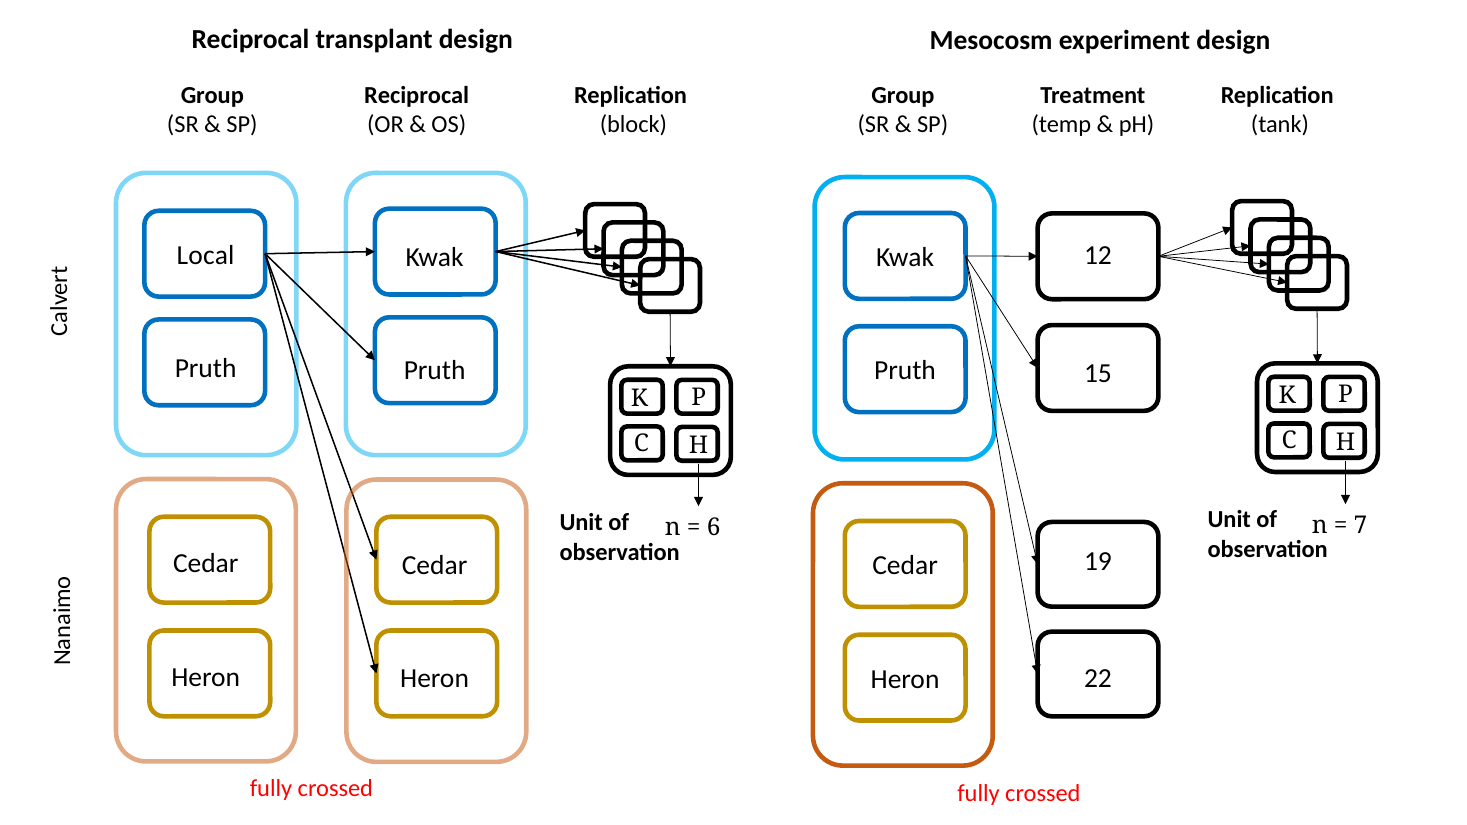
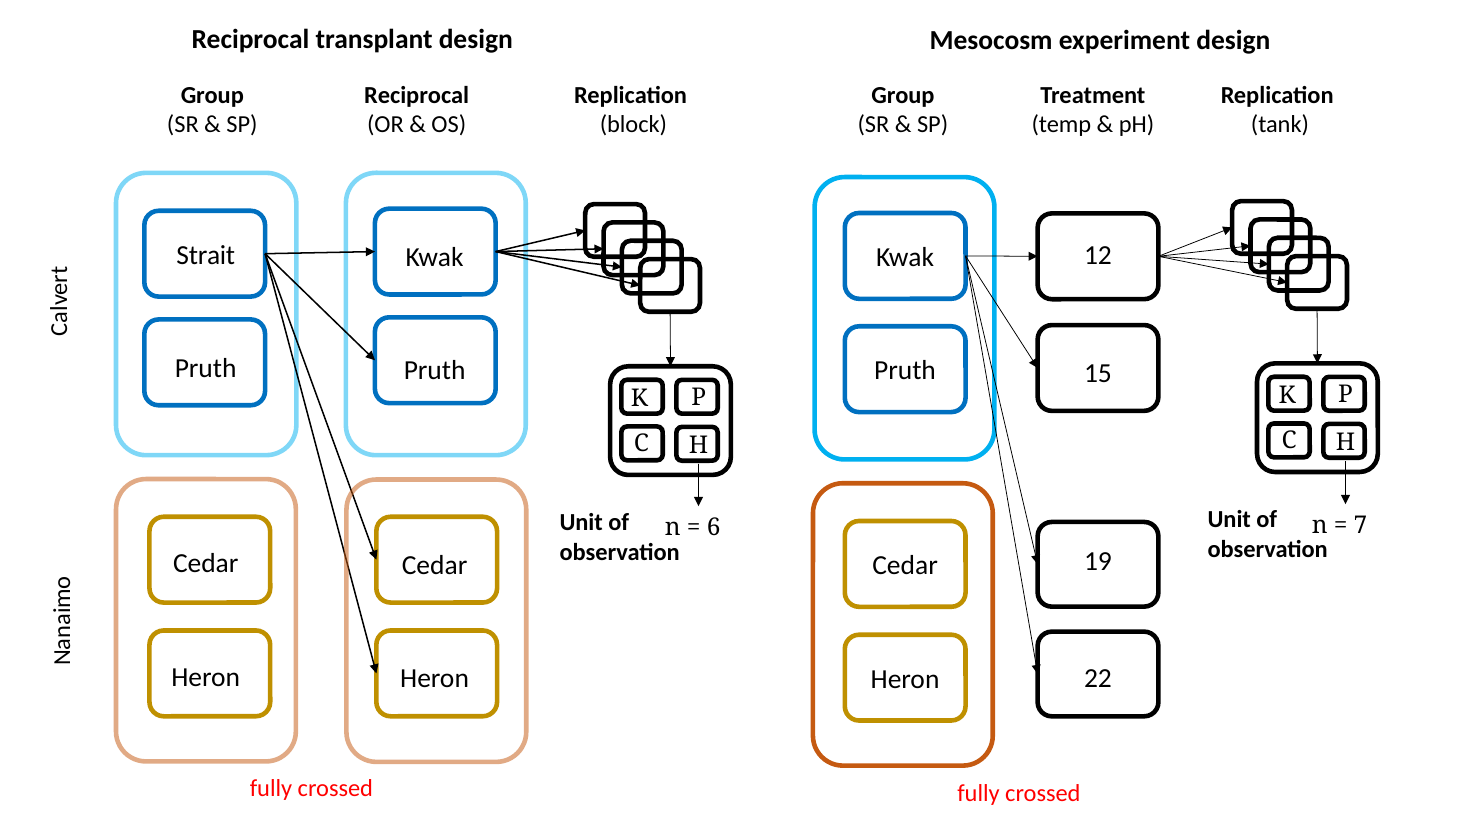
Local: Local -> Strait (206, 255)
